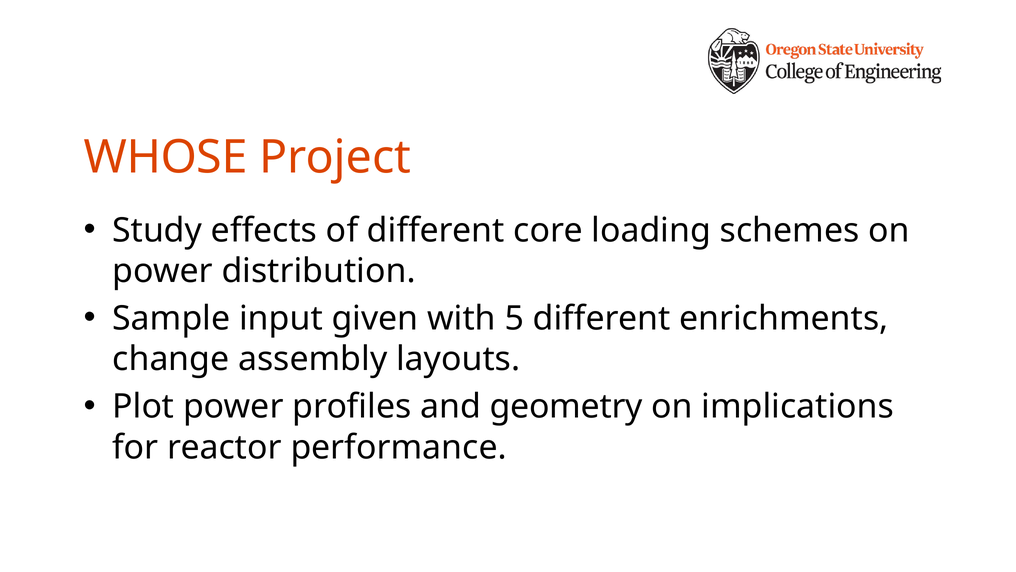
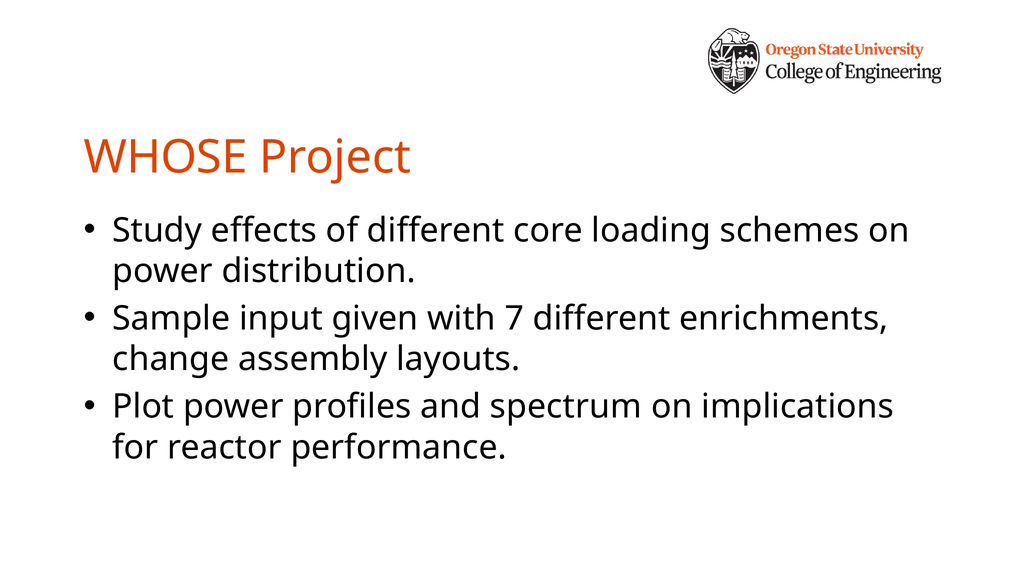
5: 5 -> 7 (514, 318)
geometry: geometry -> spectrum (566, 406)
